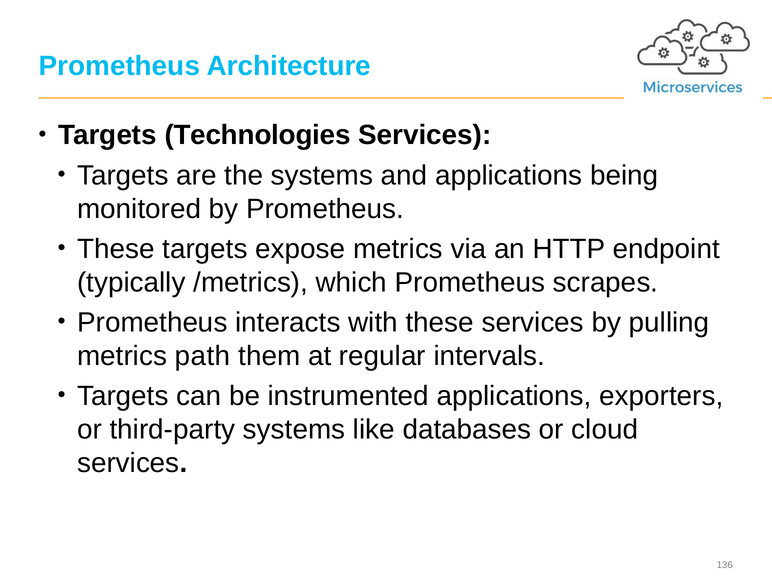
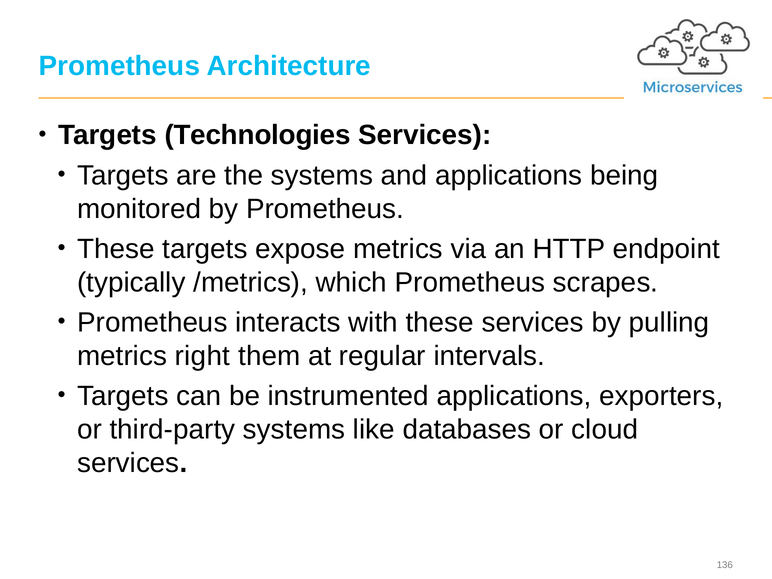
path: path -> right (202, 356)
